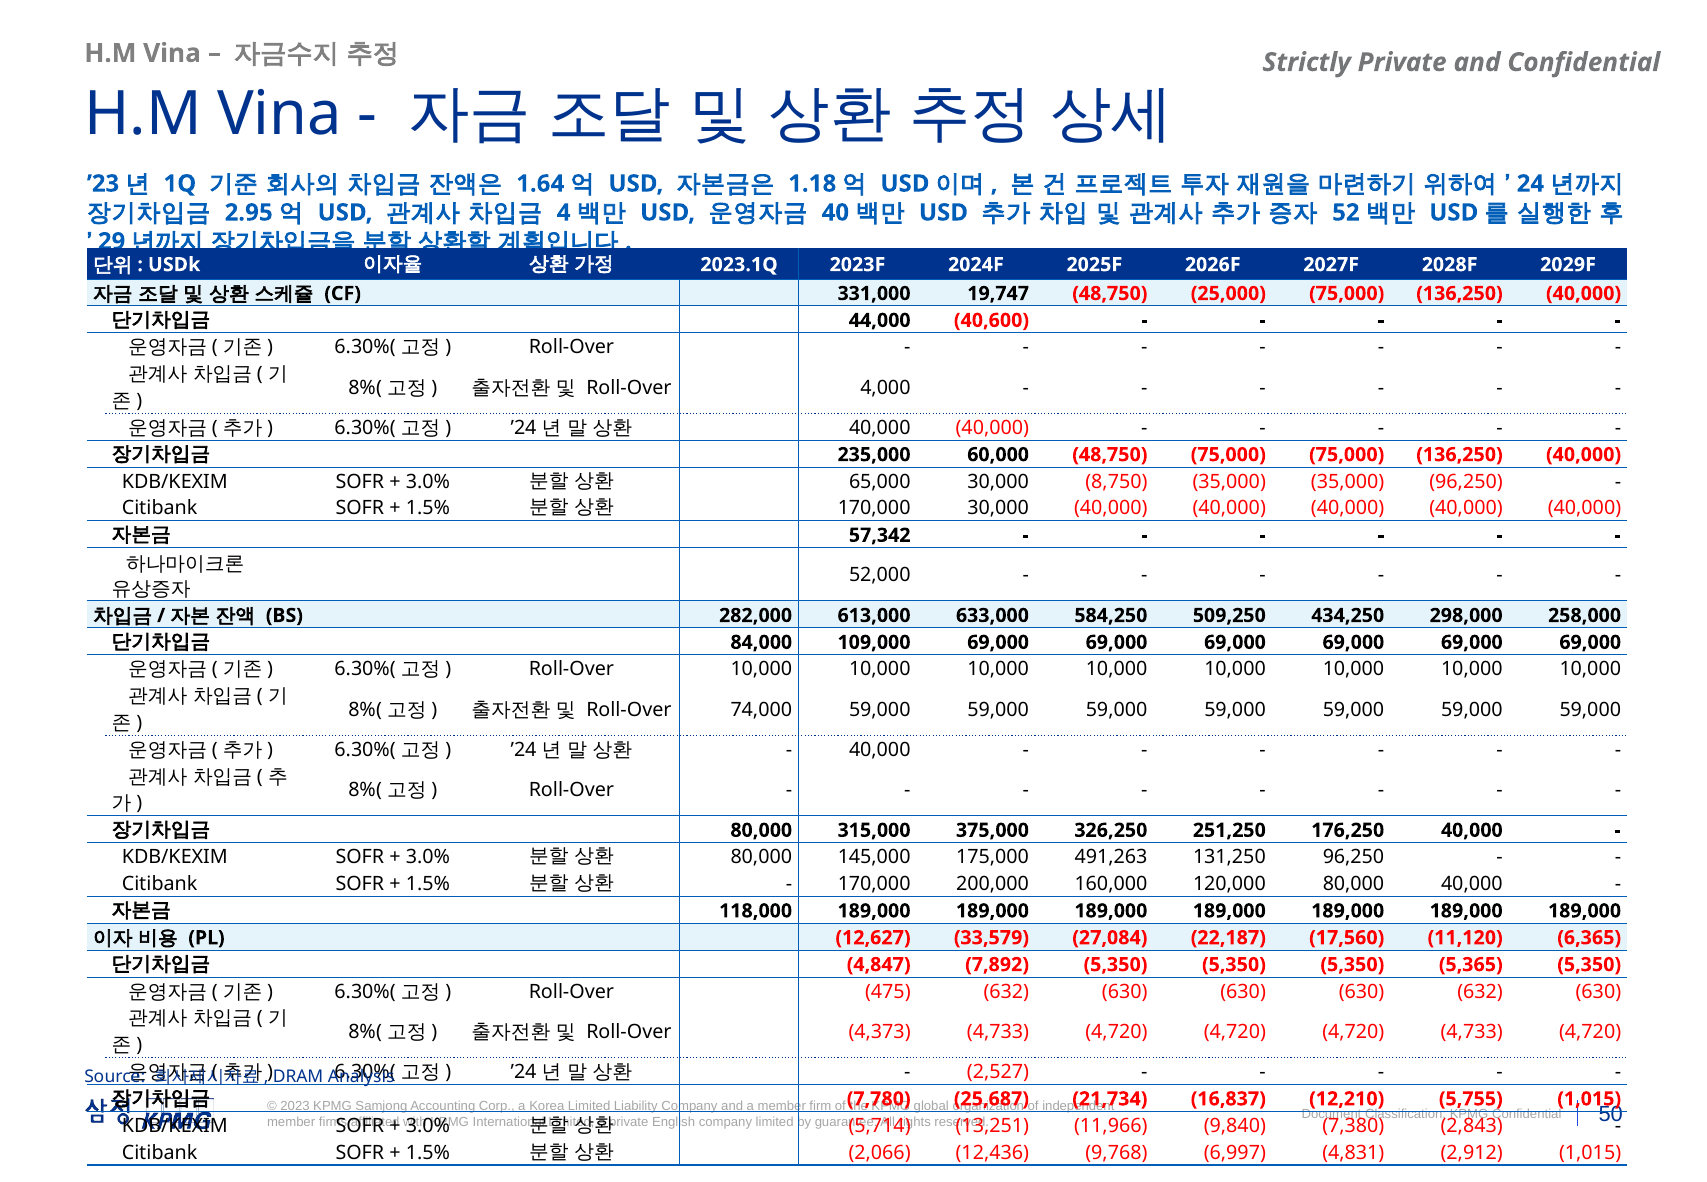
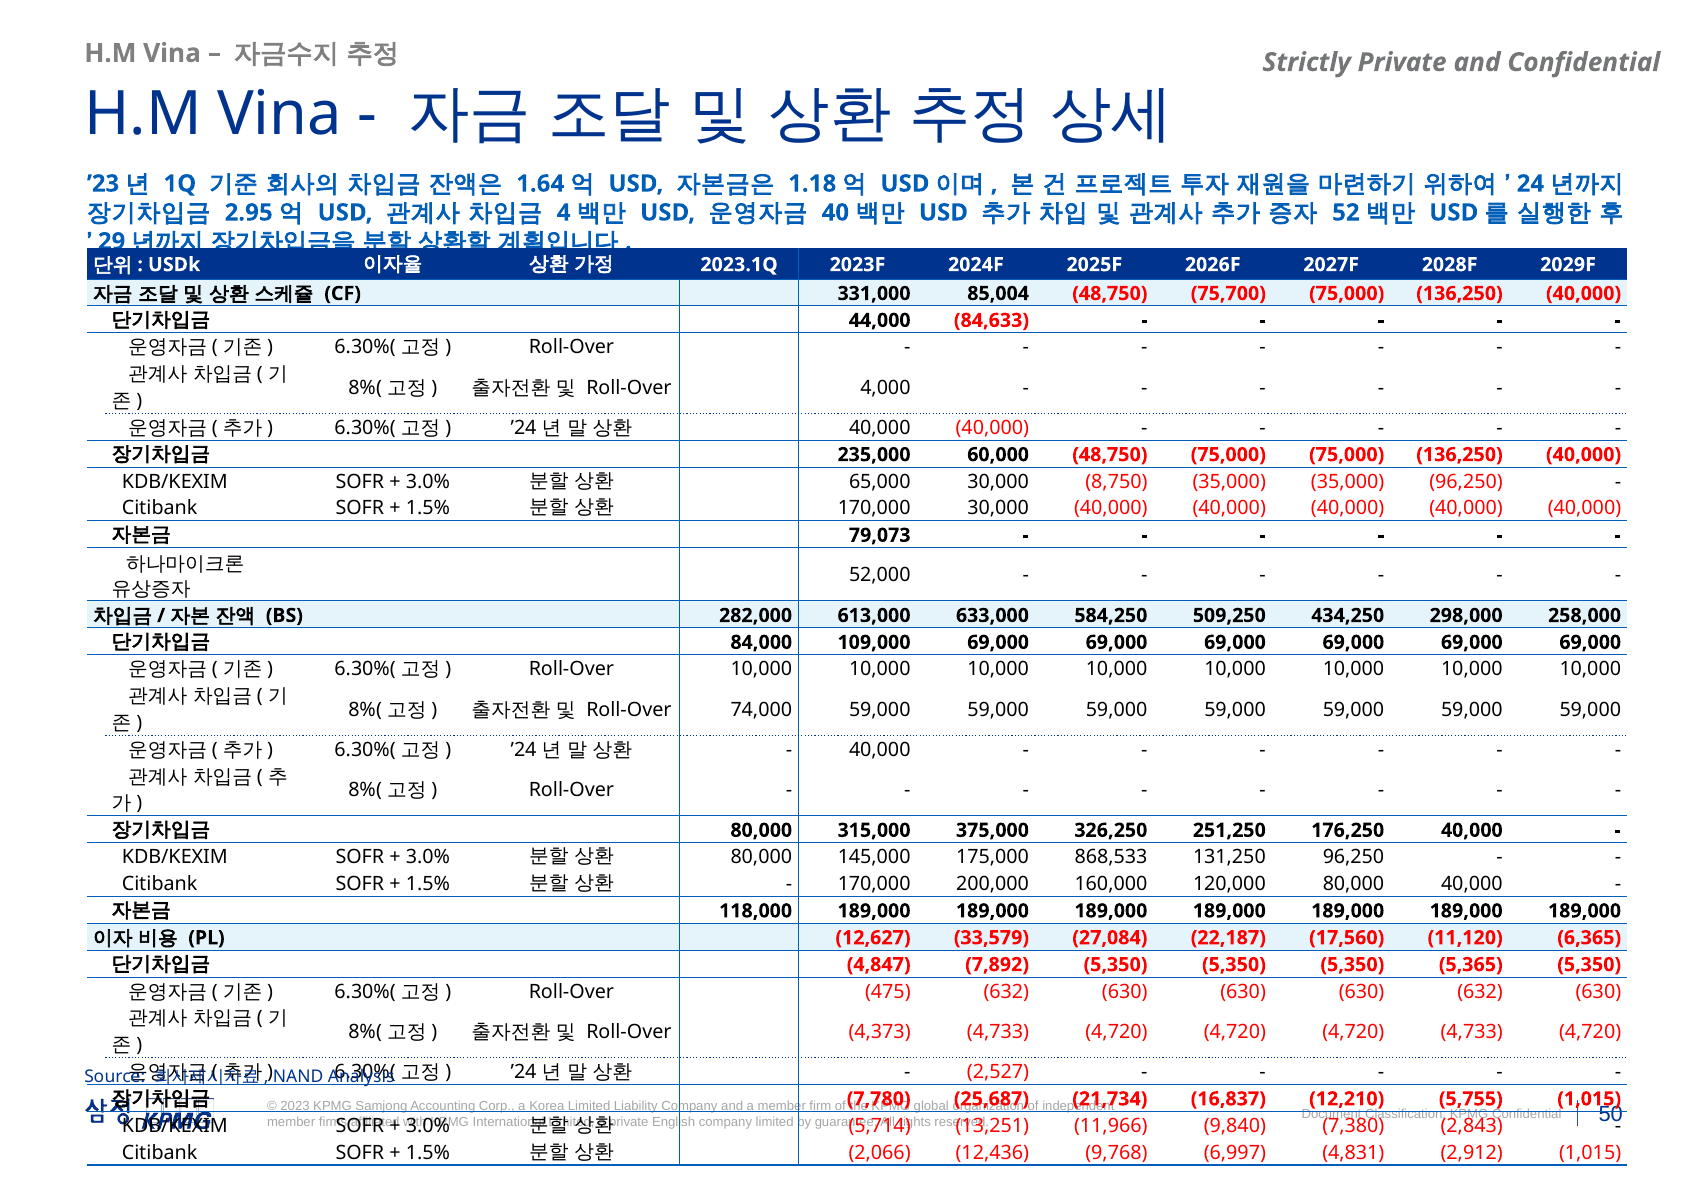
19,747: 19,747 -> 85,004 (998, 293)
25,000: 25,000 -> 75,700 (1228, 293)
40,600: 40,600 -> 84,633 (991, 320)
57,342: 57,342 -> 79,073 (880, 535)
491,263: 491,263 -> 868,533 (1111, 857)
DRAM: DRAM -> NAND (298, 1077)
